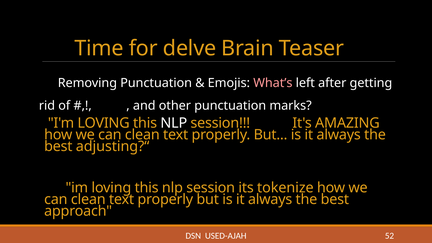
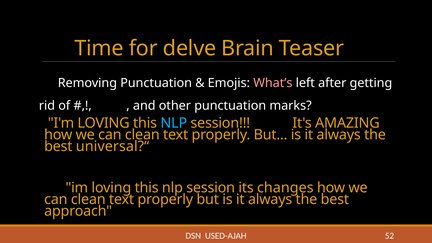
NLP colour: white -> light blue (174, 123)
adjusting?“: adjusting?“ -> universal?“ (113, 147)
tokenize: tokenize -> changes (285, 188)
